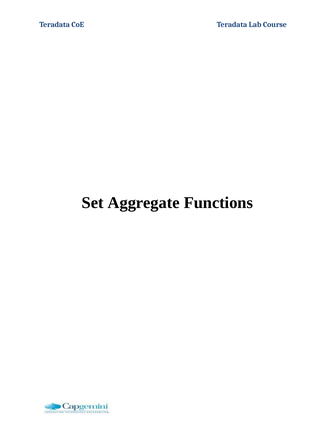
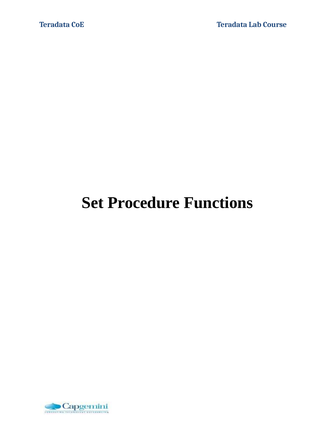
Aggregate: Aggregate -> Procedure (144, 203)
